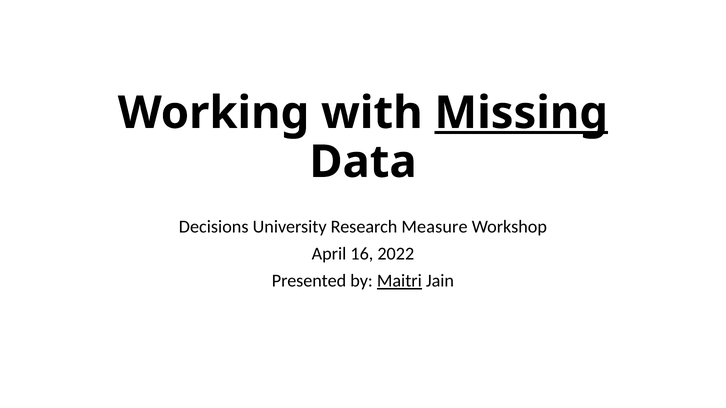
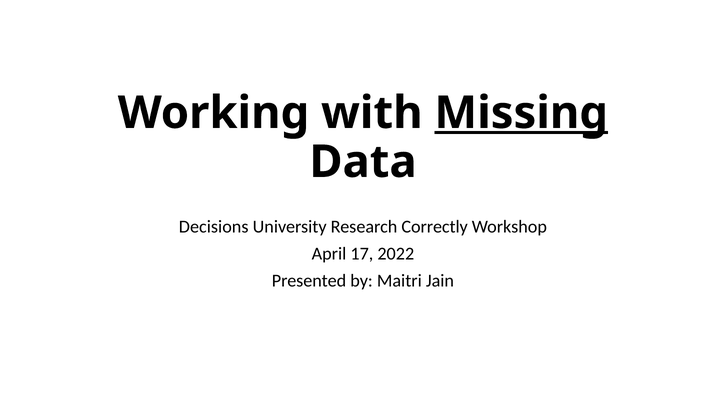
Measure: Measure -> Correctly (435, 227)
16: 16 -> 17 (362, 254)
Maitri underline: present -> none (399, 281)
